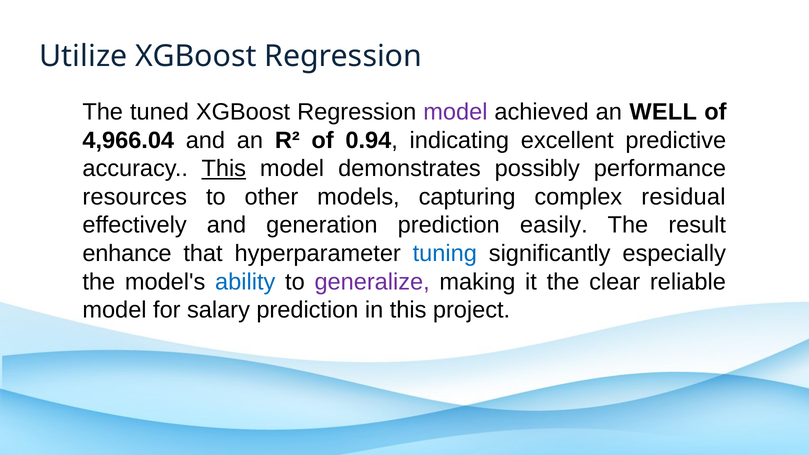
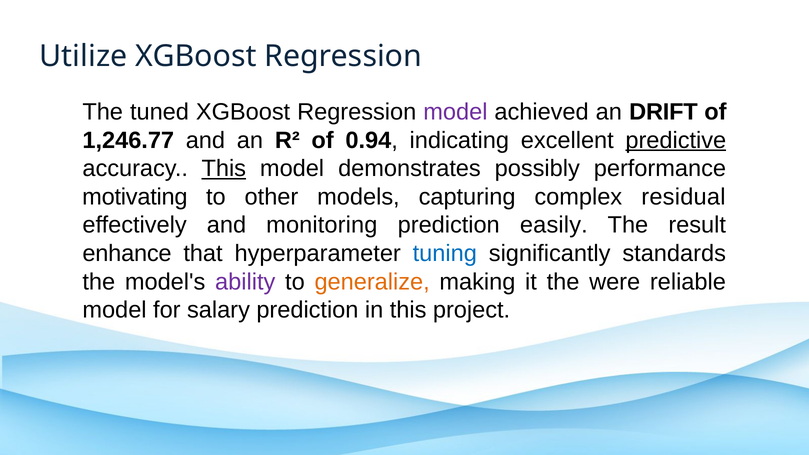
WELL: WELL -> DRIFT (663, 112)
4,966.04: 4,966.04 -> 1,246.77 (128, 140)
predictive underline: none -> present (676, 140)
resources: resources -> motivating (135, 197)
generation: generation -> monitoring (322, 225)
especially: especially -> standards (674, 254)
ability colour: blue -> purple (245, 282)
generalize colour: purple -> orange (372, 282)
clear: clear -> were (615, 282)
